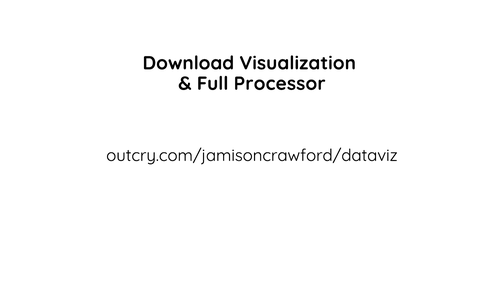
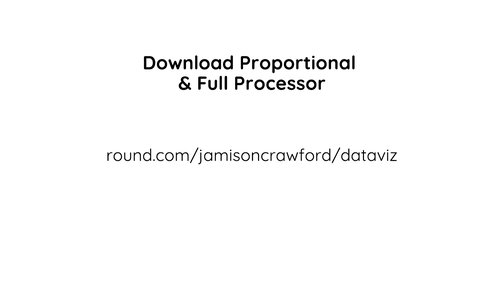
Visualization: Visualization -> Proportional (298, 63)
outcry.com/jamisoncrawford/dataviz: outcry.com/jamisoncrawford/dataviz -> round.com/jamisoncrawford/dataviz (252, 155)
